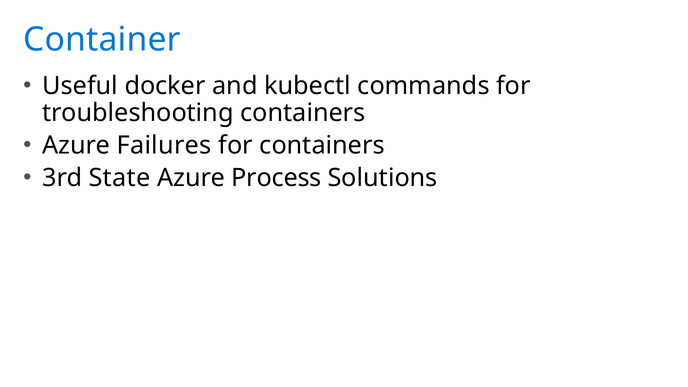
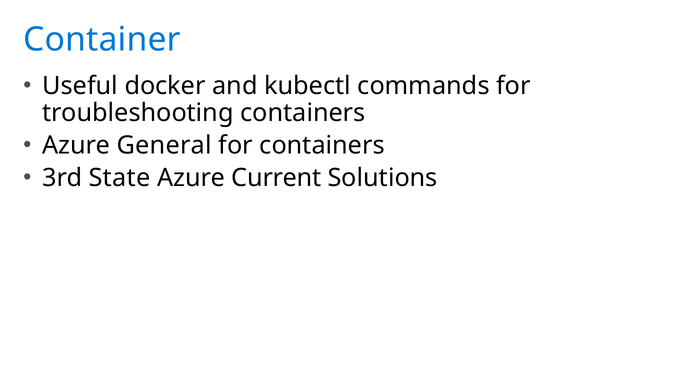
Failures: Failures -> General (164, 145)
Process: Process -> Current (276, 178)
